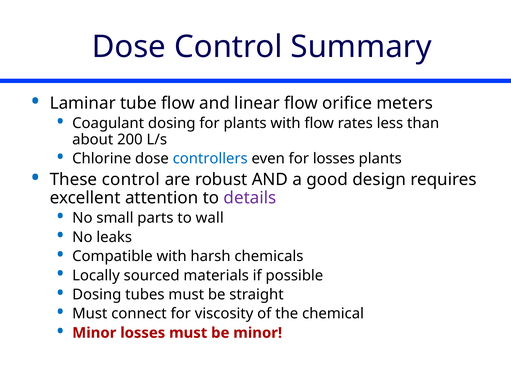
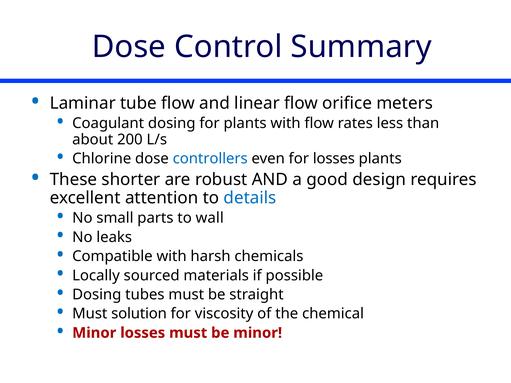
These control: control -> shorter (131, 180)
details colour: purple -> blue (250, 198)
connect: connect -> solution (139, 314)
